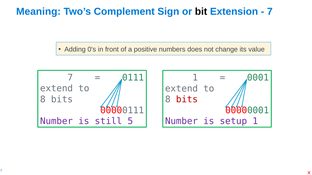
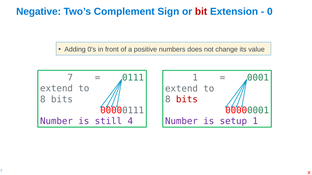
Meaning: Meaning -> Negative (39, 12)
bit colour: black -> red (201, 12)
7: 7 -> 0 (270, 12)
5: 5 -> 4 (130, 122)
